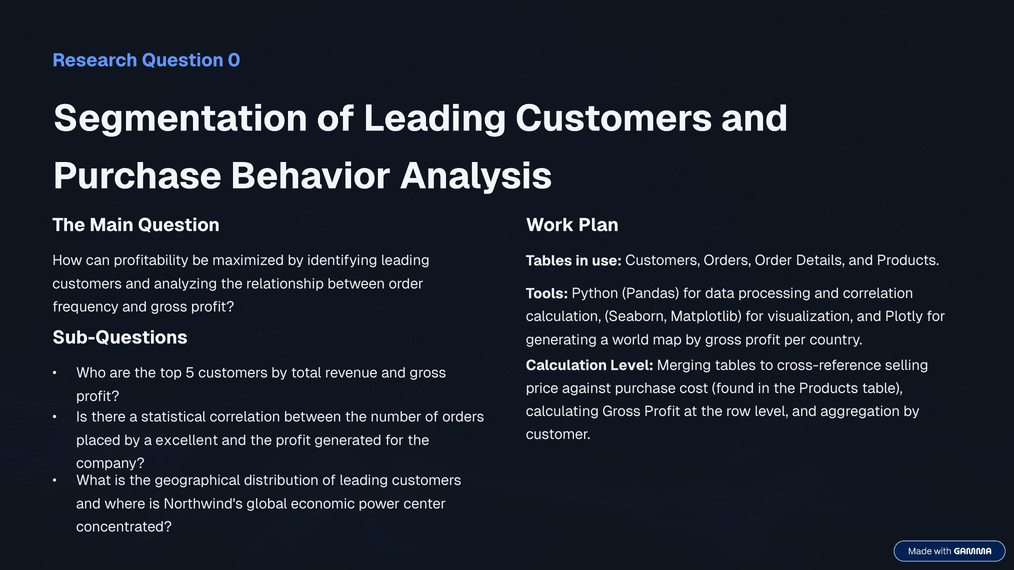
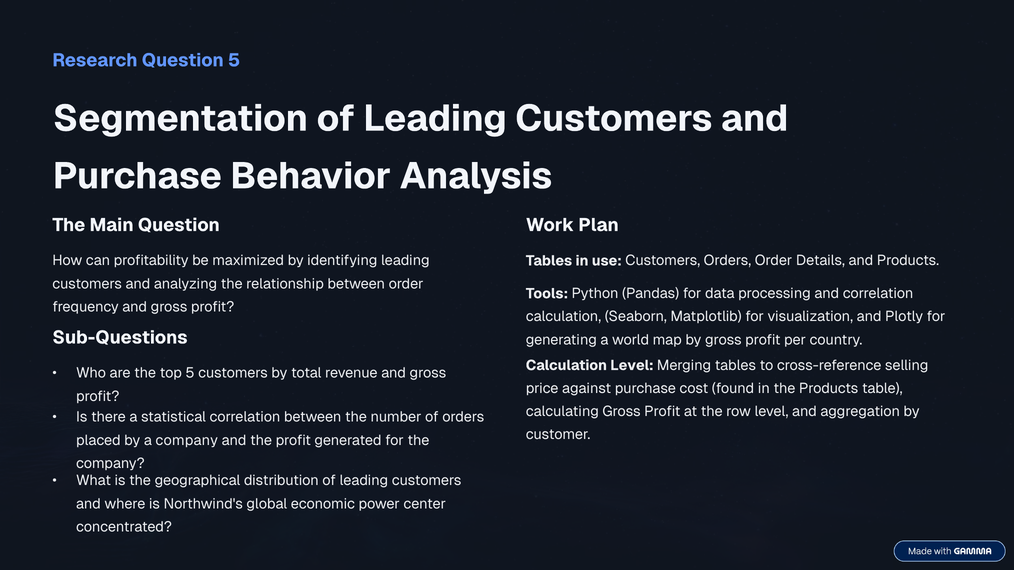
Question 0: 0 -> 5 (234, 60)
a excellent: excellent -> company (187, 441)
